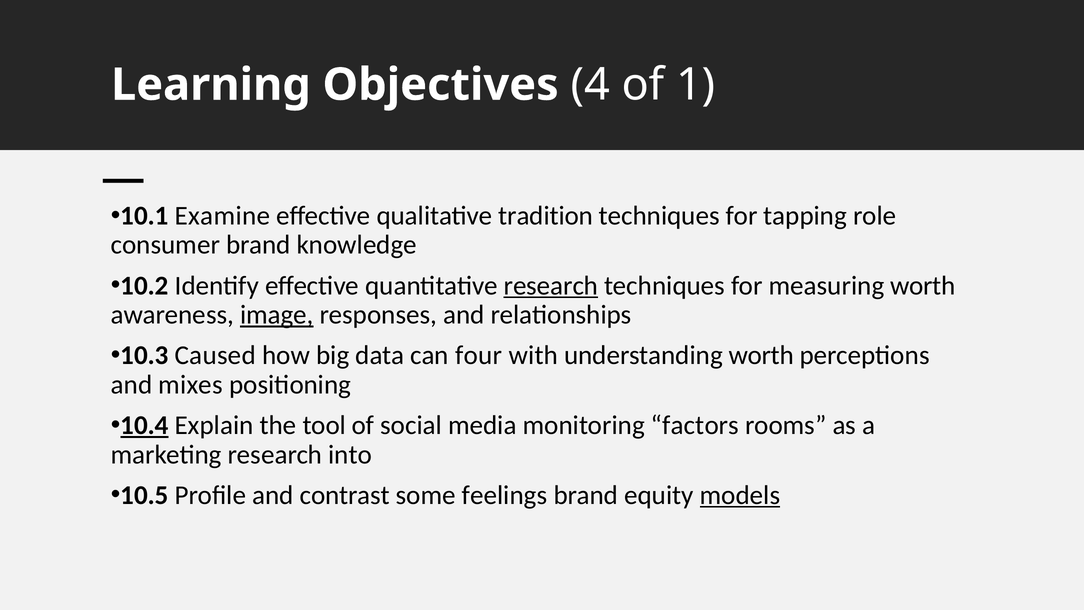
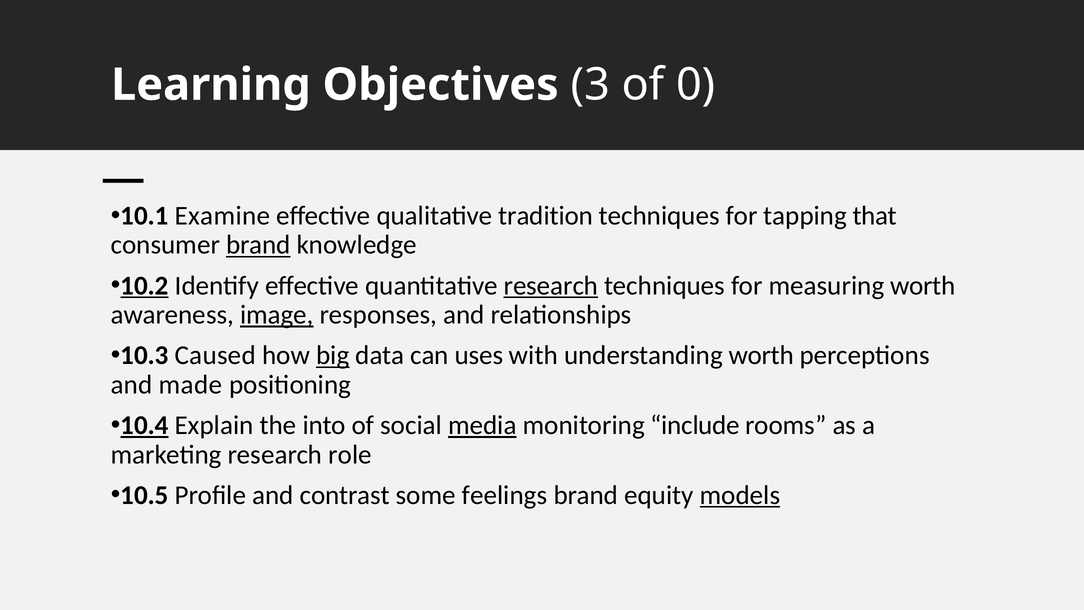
4: 4 -> 3 (590, 85)
1: 1 -> 0 (696, 85)
role: role -> that (875, 216)
brand underline: none -> present (258, 245)
10.2 underline: none -> present (145, 285)
big underline: none -> present (333, 355)
four: four -> uses (479, 355)
mixes: mixes -> made (191, 385)
tool: tool -> into (324, 425)
media underline: none -> present (482, 425)
factors: factors -> include (695, 425)
into: into -> role (350, 454)
